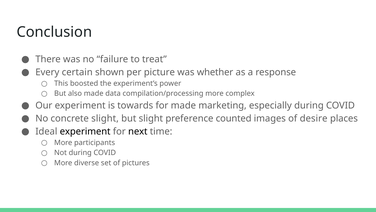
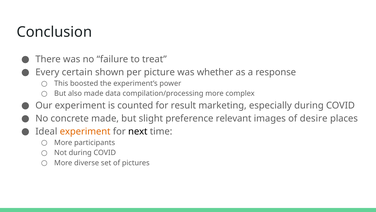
towards: towards -> counted (135, 105)
for made: made -> result (183, 105)
concrete slight: slight -> made (105, 118)
counted: counted -> relevant (234, 118)
experiment colour: black -> orange (85, 131)
